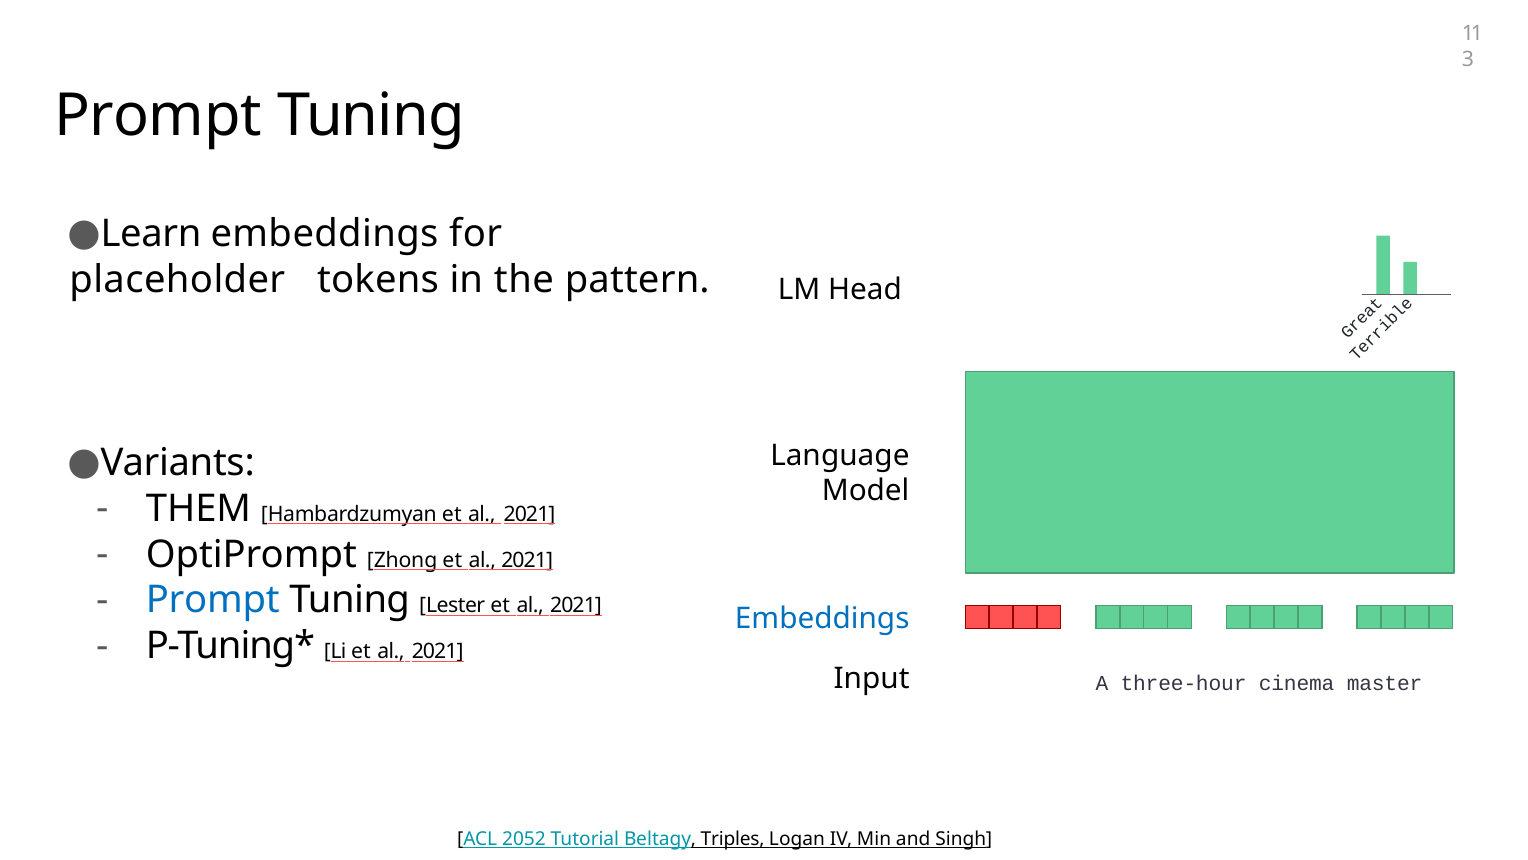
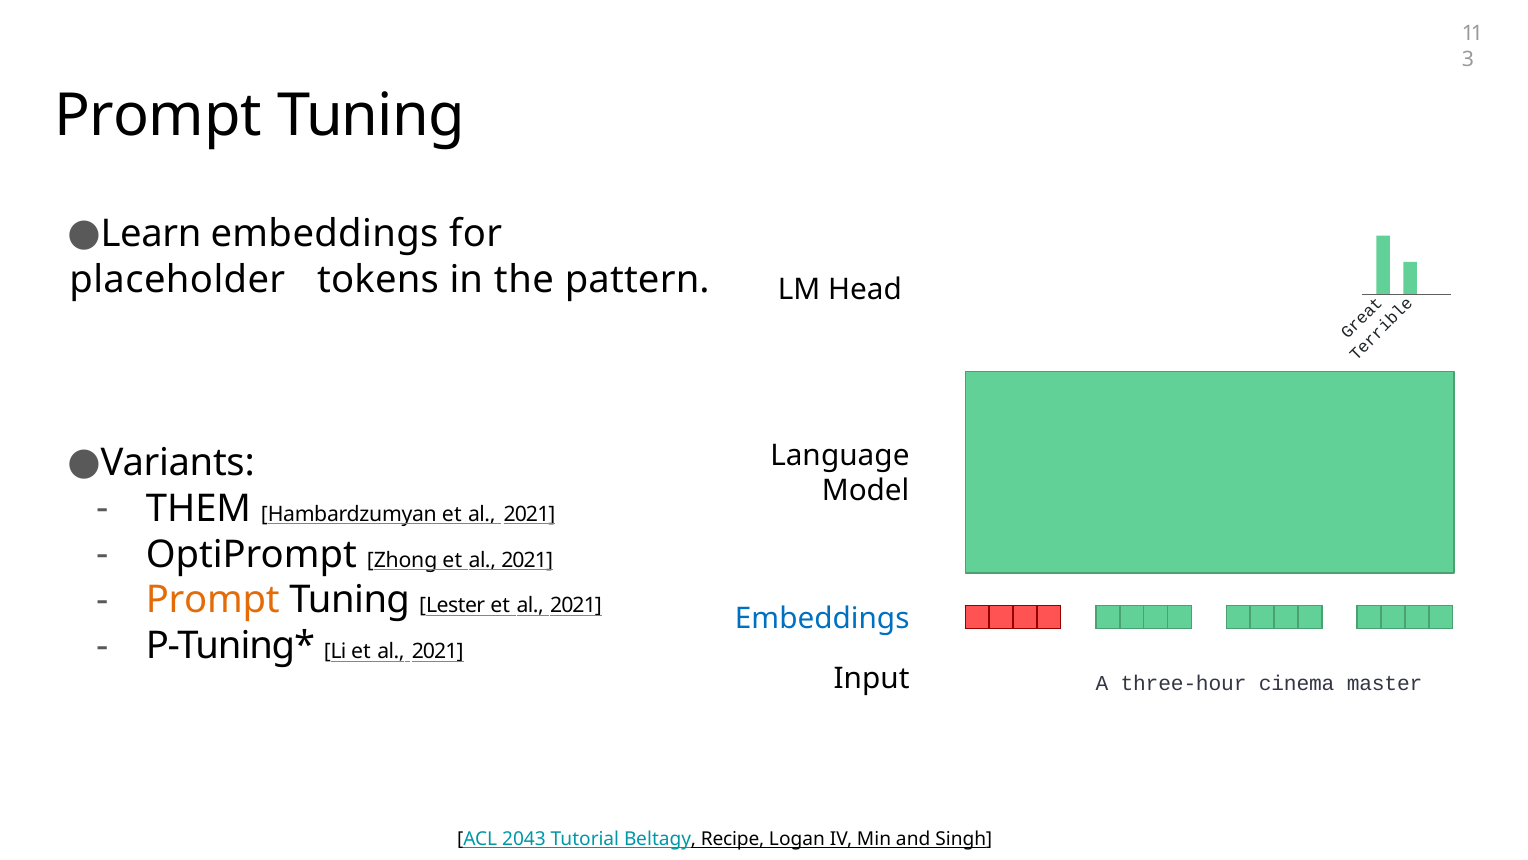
Prompt colour: blue -> orange (213, 600)
2052: 2052 -> 2043 (524, 839)
Triples: Triples -> Recipe (733, 839)
